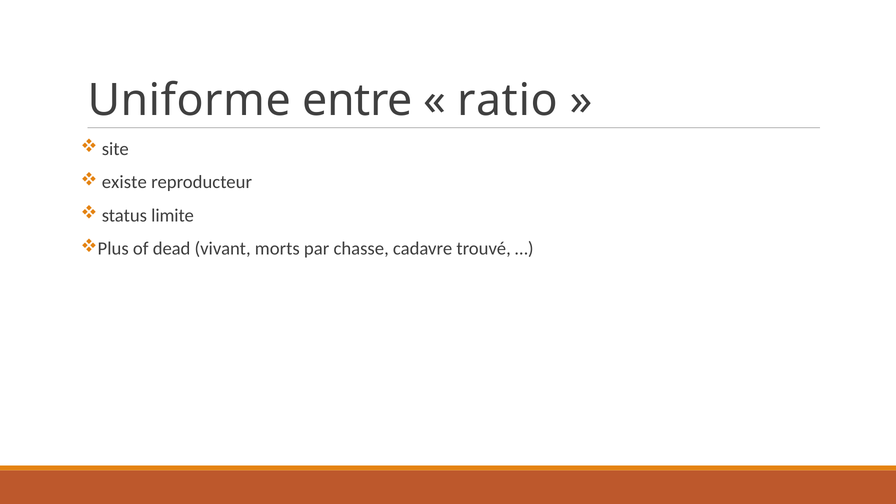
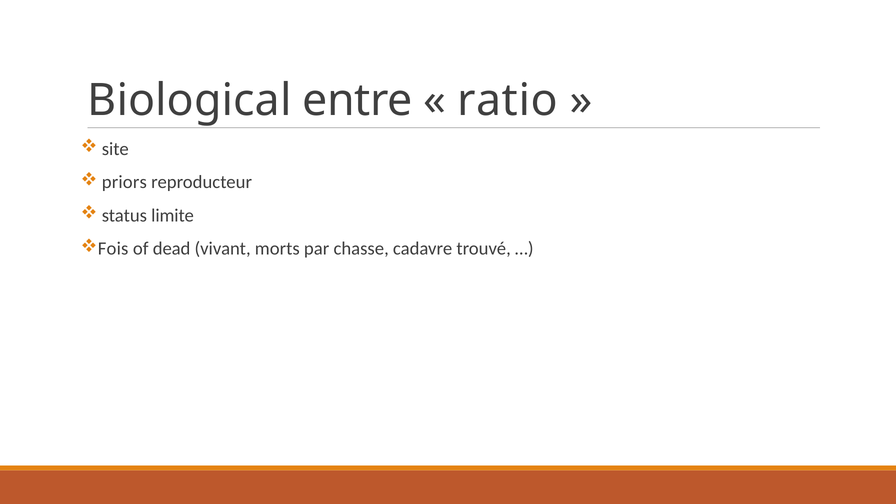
Uniforme: Uniforme -> Biological (189, 100)
existe: existe -> priors (124, 182)
Plus: Plus -> Fois (113, 249)
